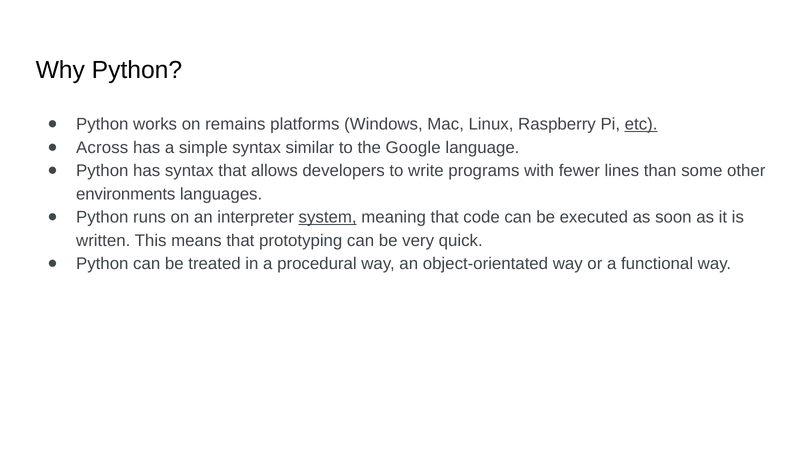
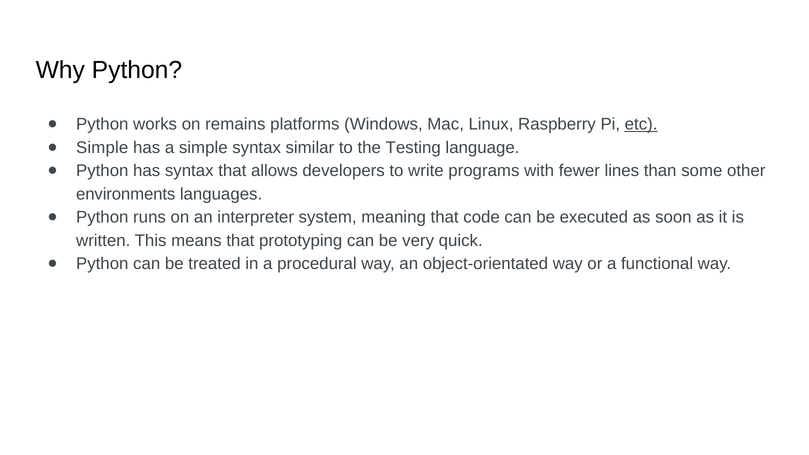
Across: Across -> Simple (102, 148)
Google: Google -> Testing (413, 148)
system underline: present -> none (328, 217)
